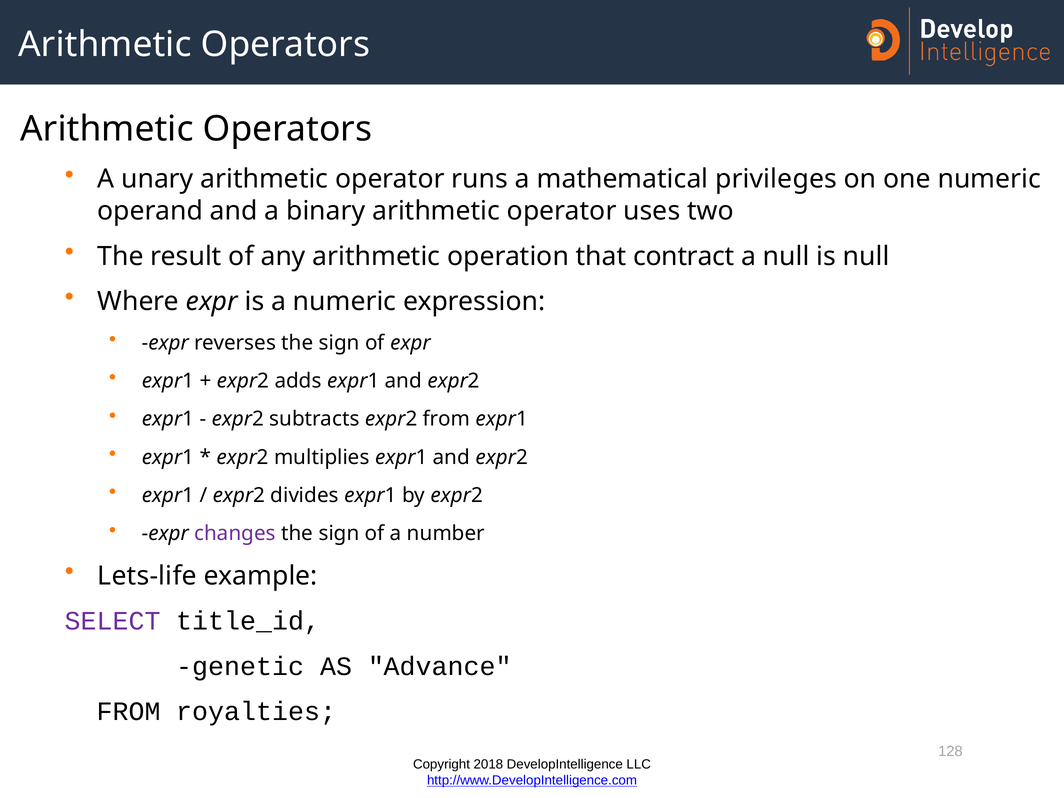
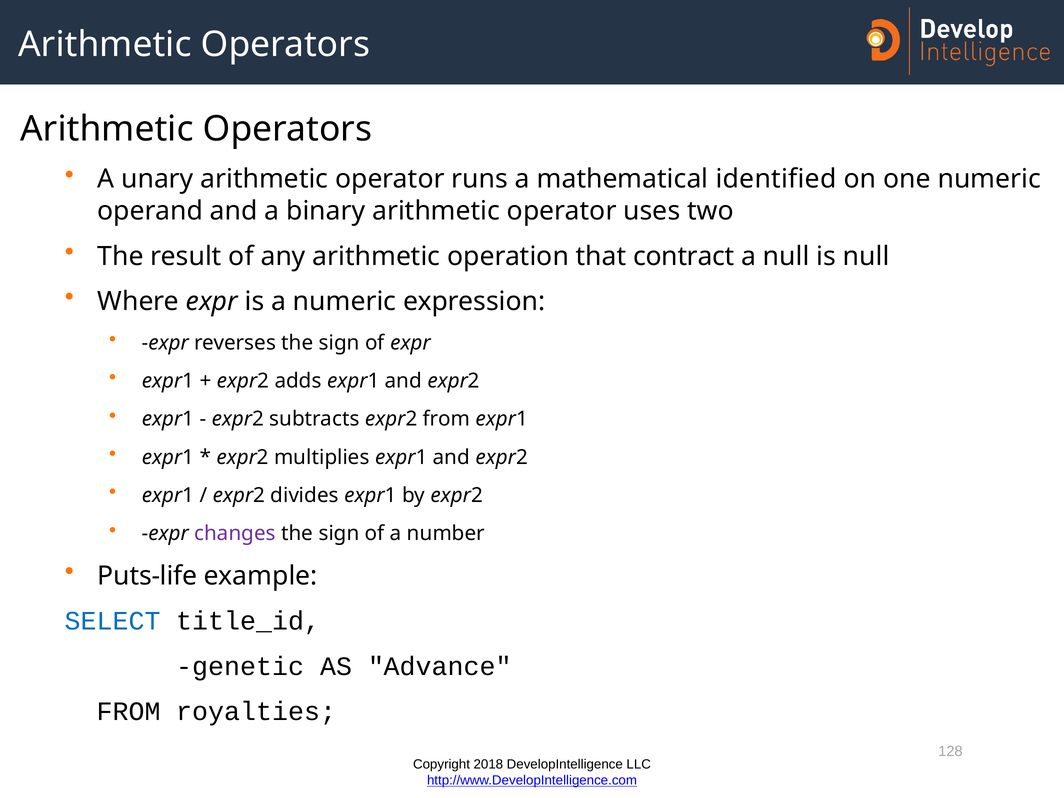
privileges: privileges -> identified (776, 179)
Lets-life: Lets-life -> Puts-life (147, 576)
SELECT colour: purple -> blue (113, 621)
